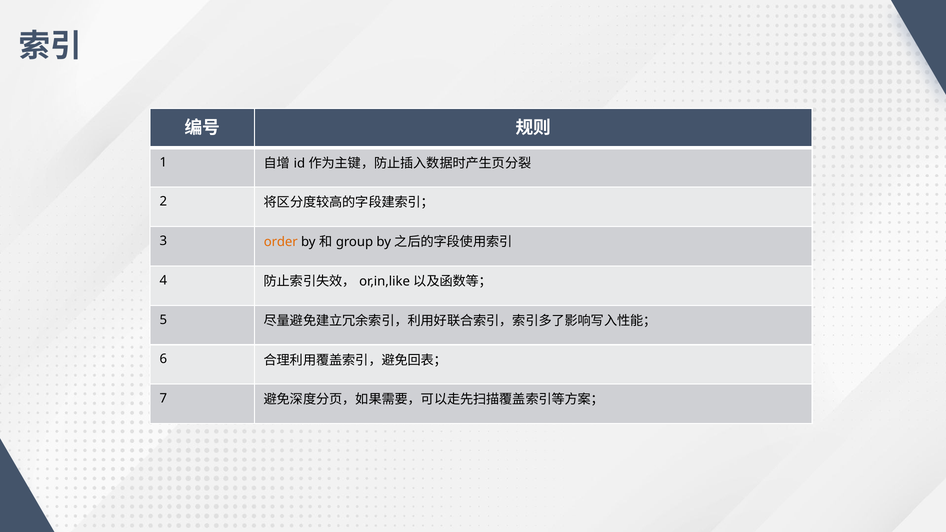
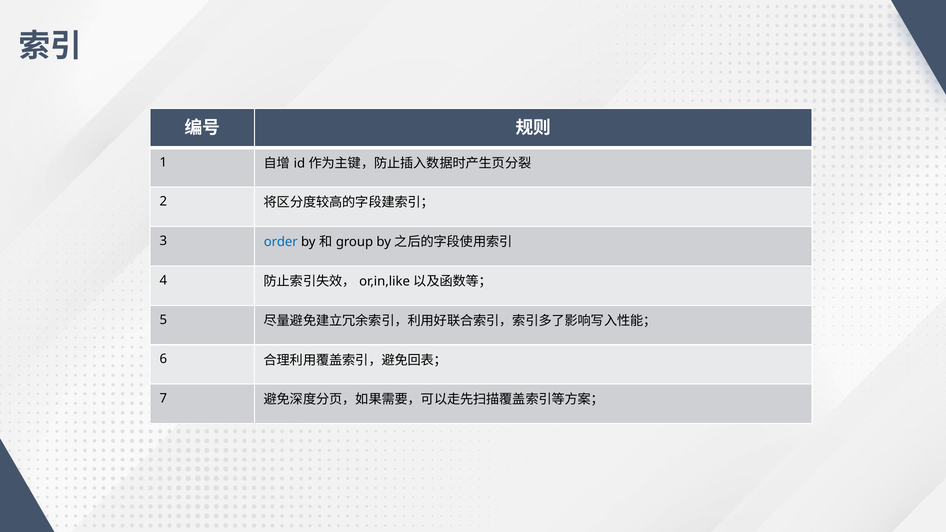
order colour: orange -> blue (281, 242)
